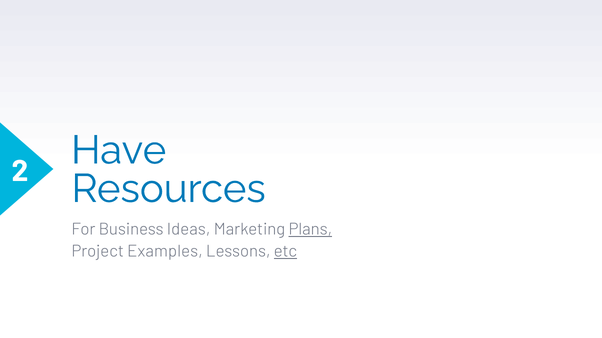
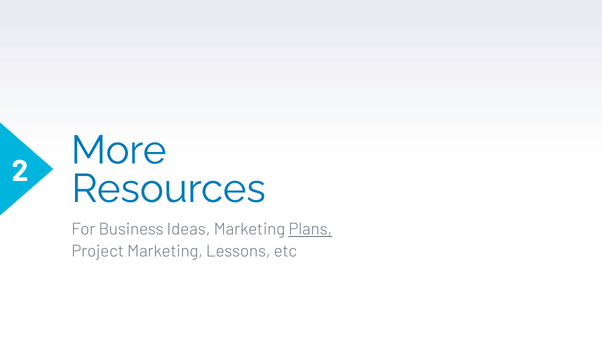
Have: Have -> More (119, 151)
Project Examples: Examples -> Marketing (165, 252)
etc underline: present -> none (285, 252)
